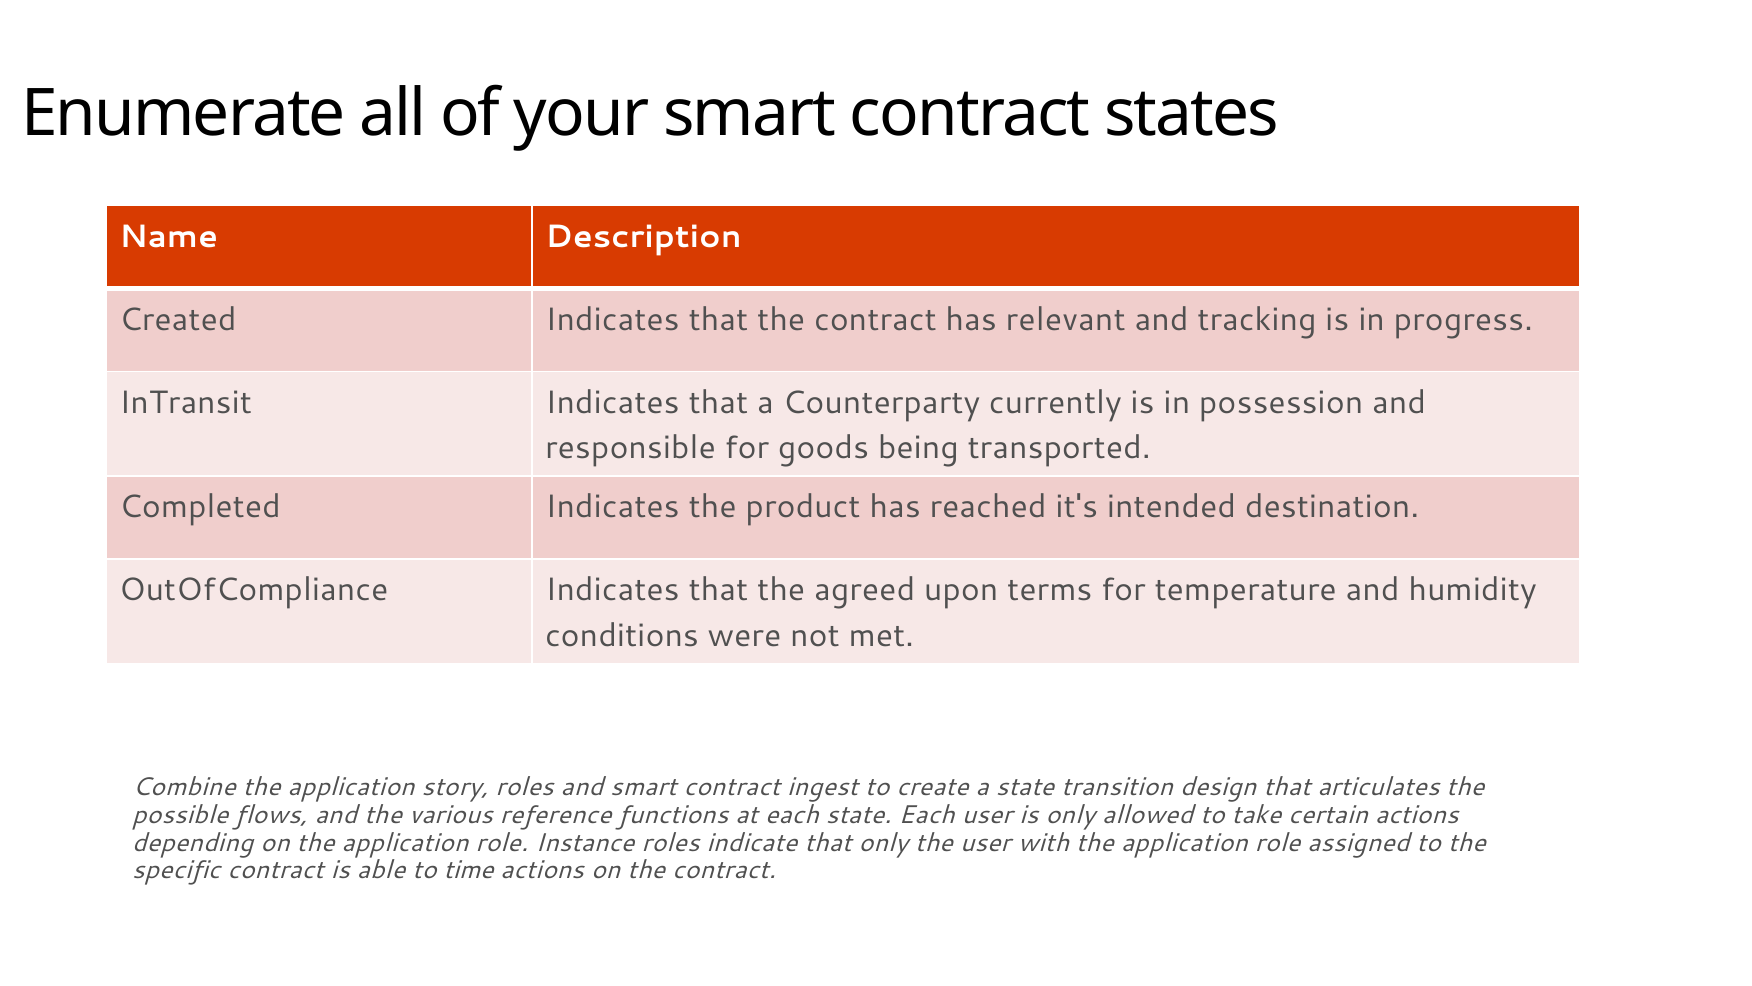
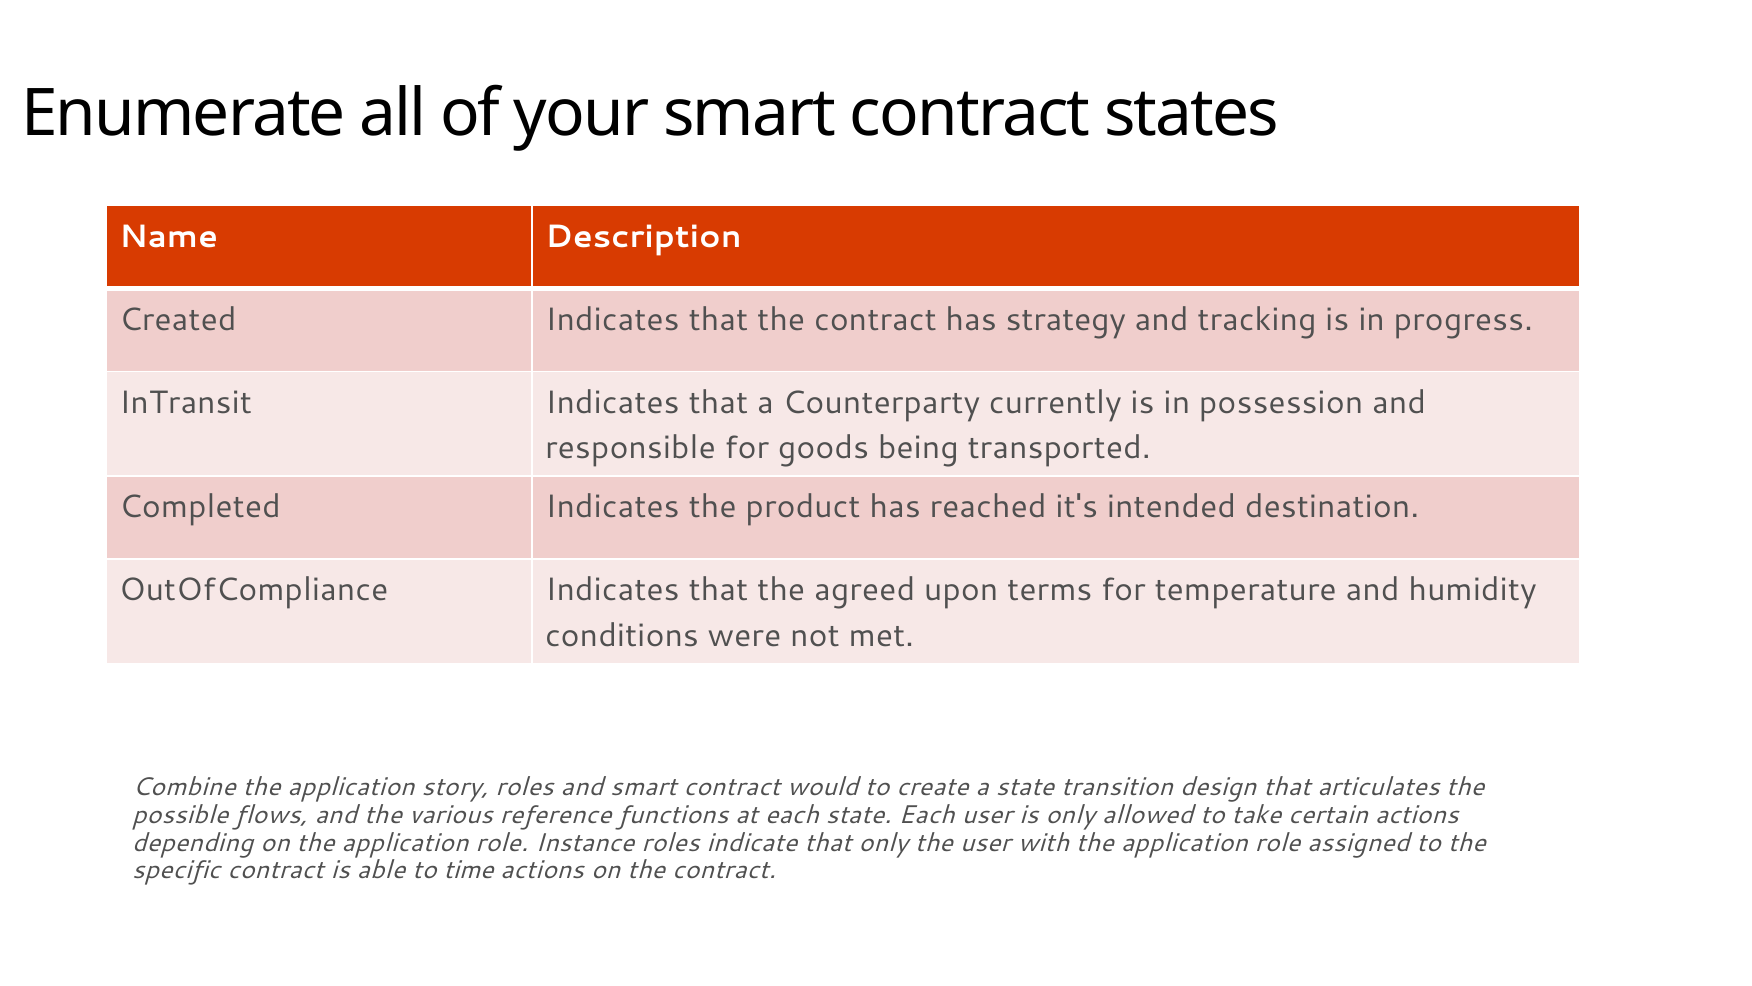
relevant: relevant -> strategy (1066, 319)
ingest: ingest -> would (823, 787)
